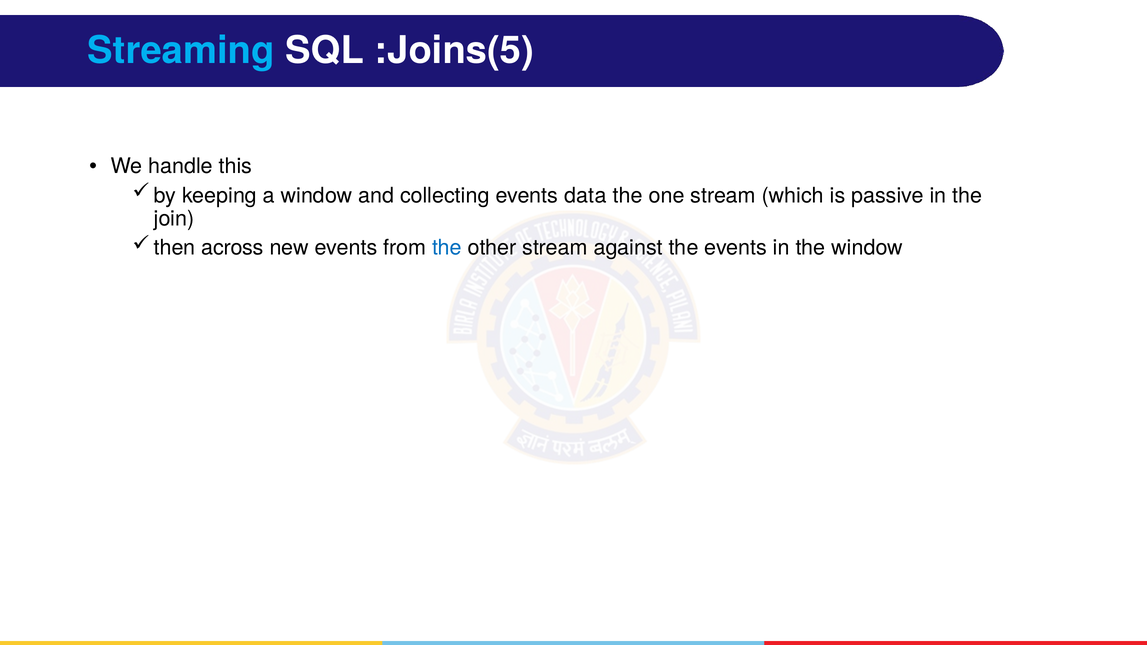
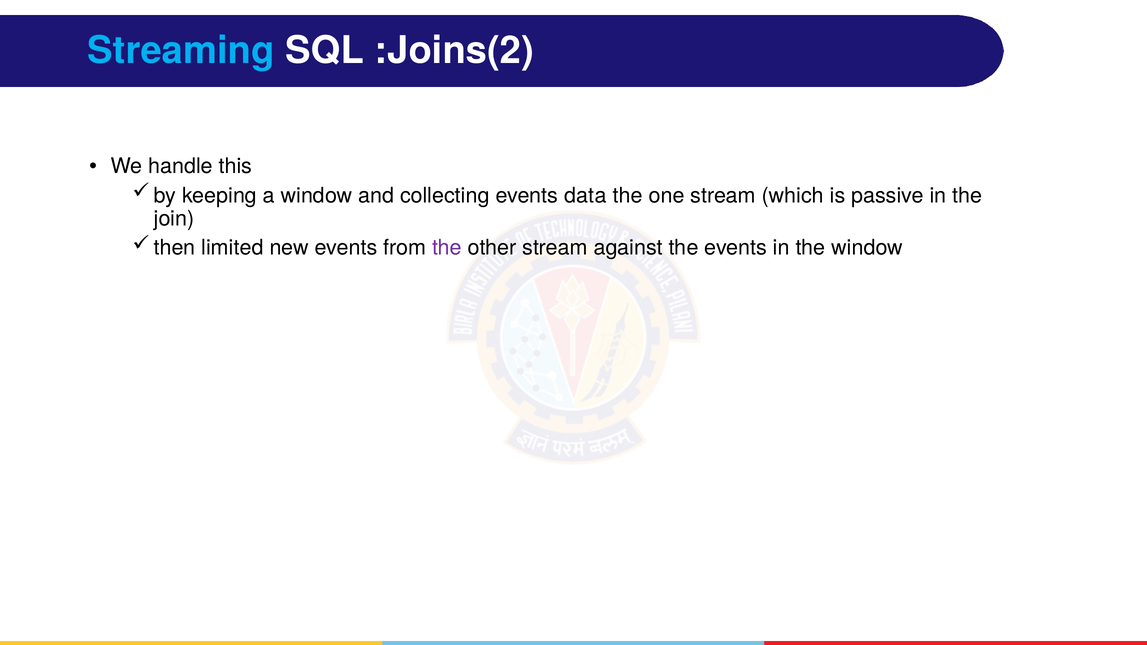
:Joins(5: :Joins(5 -> :Joins(2 (454, 51)
across: across -> limited (232, 248)
the colour: blue -> purple (447, 248)
